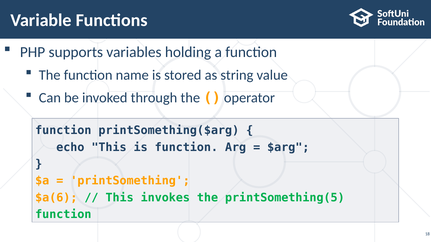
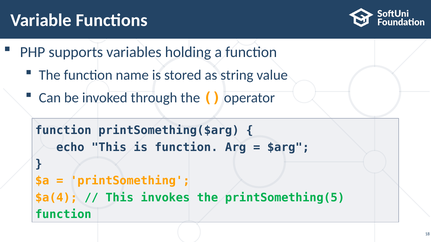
$a(6: $a(6 -> $a(4 (56, 198)
